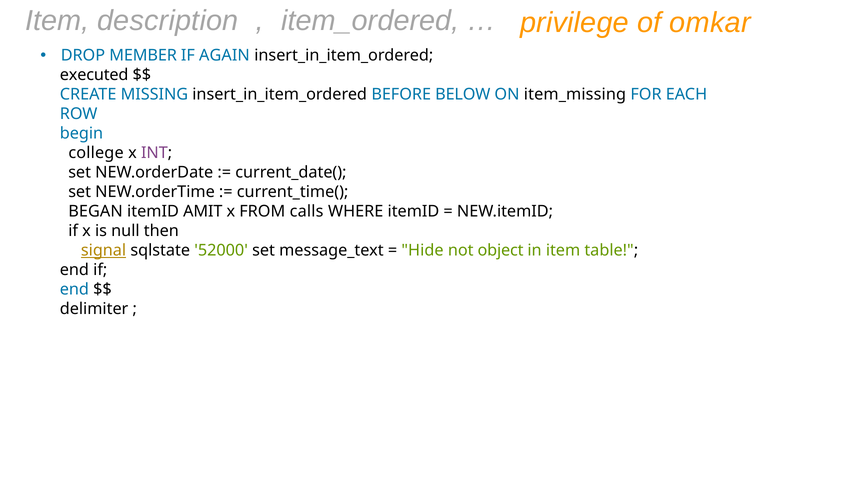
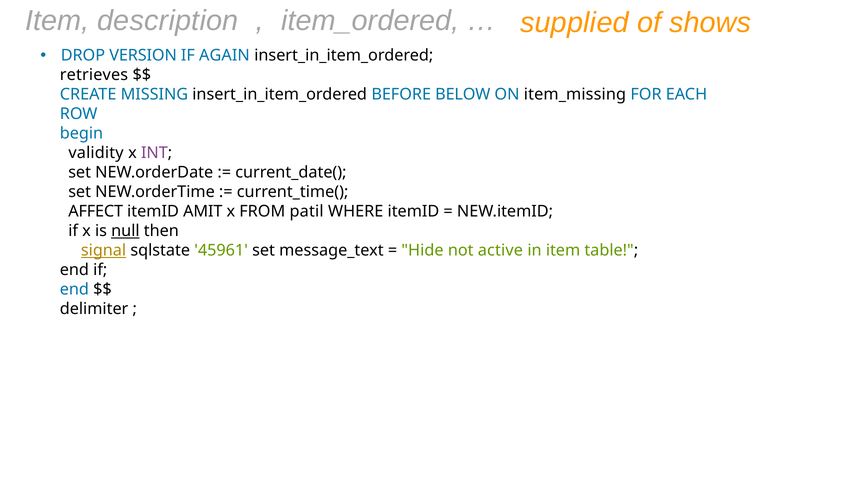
privilege: privilege -> supplied (574, 23)
omkar: omkar -> shows (710, 23)
MEMBER: MEMBER -> VERSION (143, 56)
executed: executed -> retrieves (94, 75)
college: college -> validity (96, 153)
BEGAN: BEGAN -> AFFECT (96, 211)
calls: calls -> patil (307, 211)
null underline: none -> present (125, 231)
52000: 52000 -> 45961 (221, 250)
object: object -> active (500, 250)
